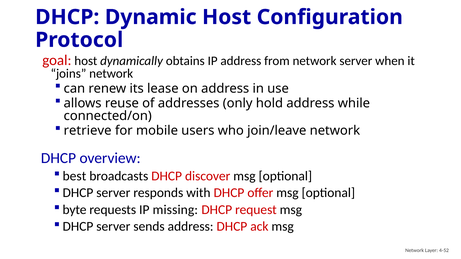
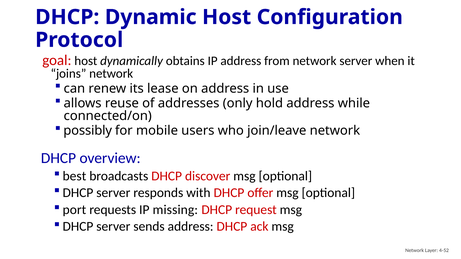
retrieve: retrieve -> possibly (88, 131)
byte: byte -> port (74, 210)
